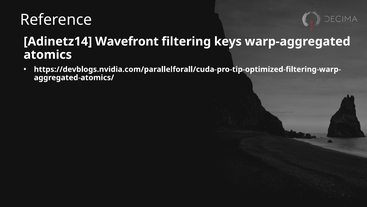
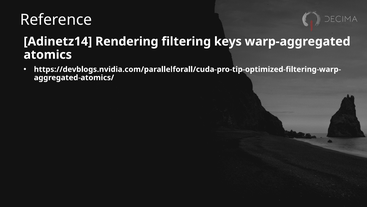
Wavefront: Wavefront -> Rendering (127, 41)
